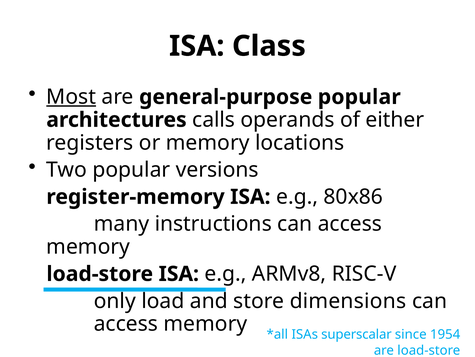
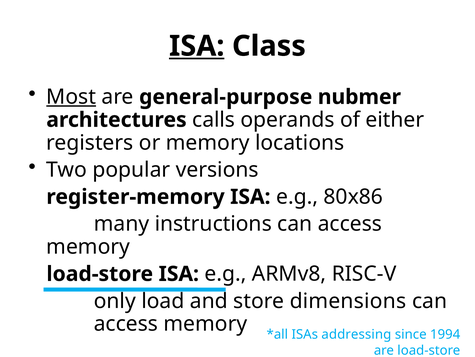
ISA underline: none -> present (197, 46)
general-purpose popular: popular -> nubmer (359, 97)
superscalar: superscalar -> addressing (356, 334)
1954: 1954 -> 1994 (445, 334)
